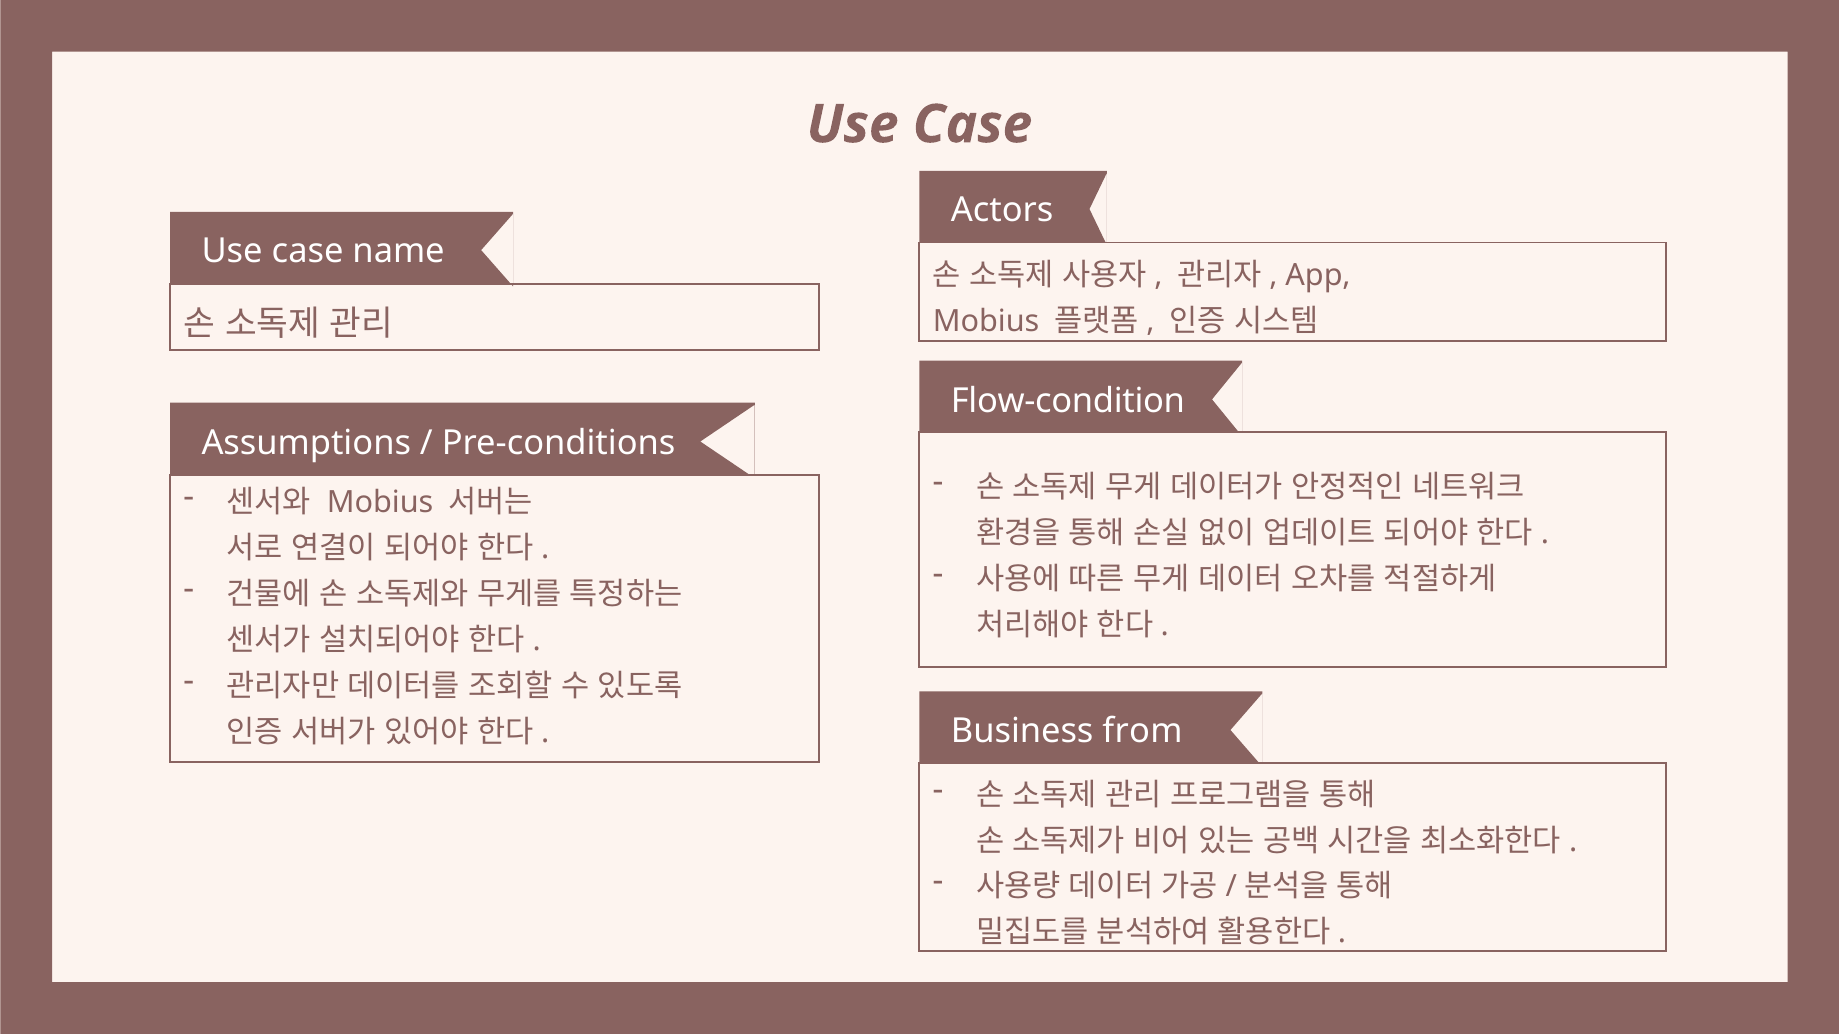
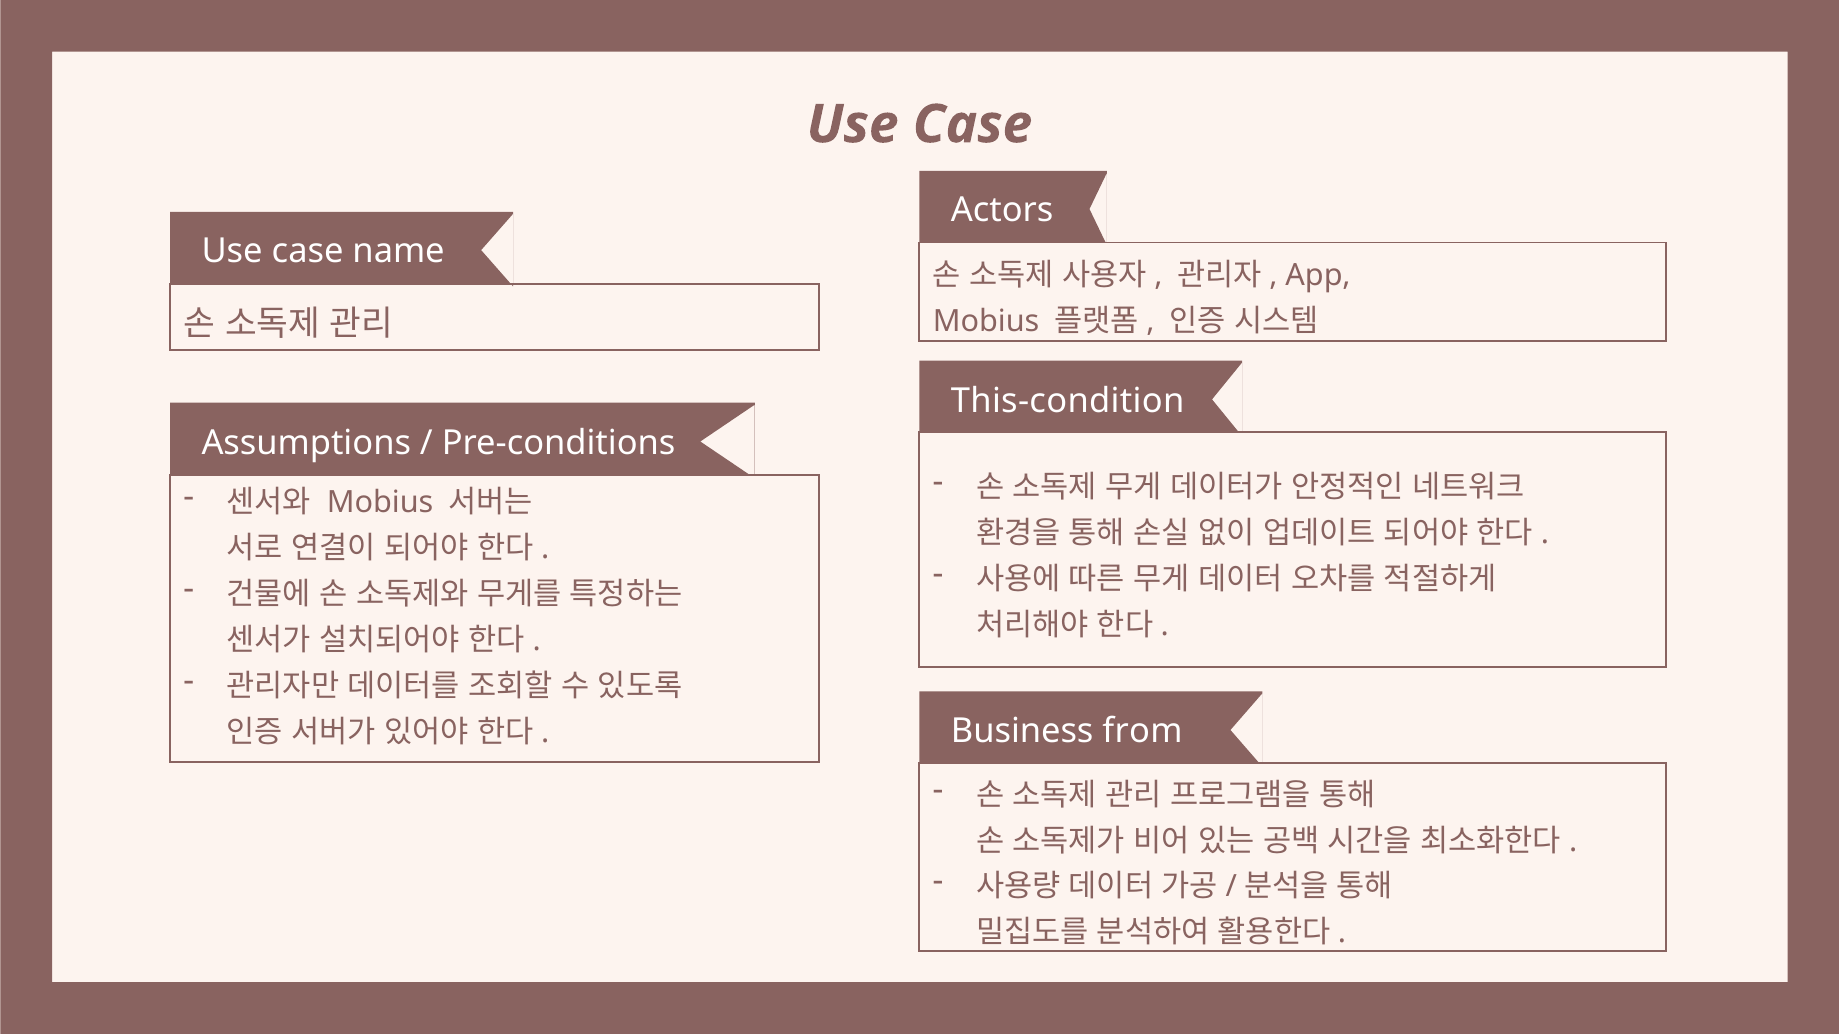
Flow-condition: Flow-condition -> This-condition (1068, 401)
